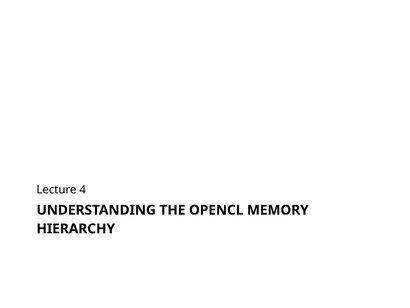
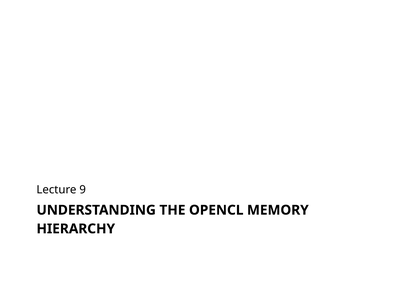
4: 4 -> 9 (83, 189)
